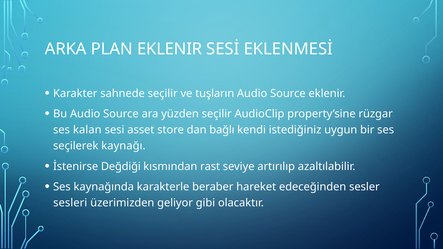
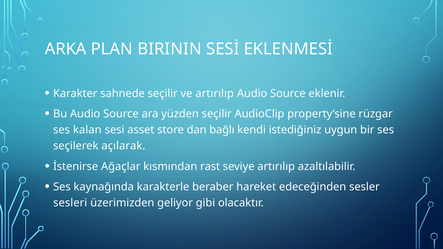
PLAN EKLENIR: EKLENIR -> BIRININ (170, 49)
ve tuşların: tuşların -> artırılıp (215, 93)
kaynağı: kaynağı -> açılarak (123, 146)
Değdiği: Değdiği -> Ağaçlar (121, 166)
